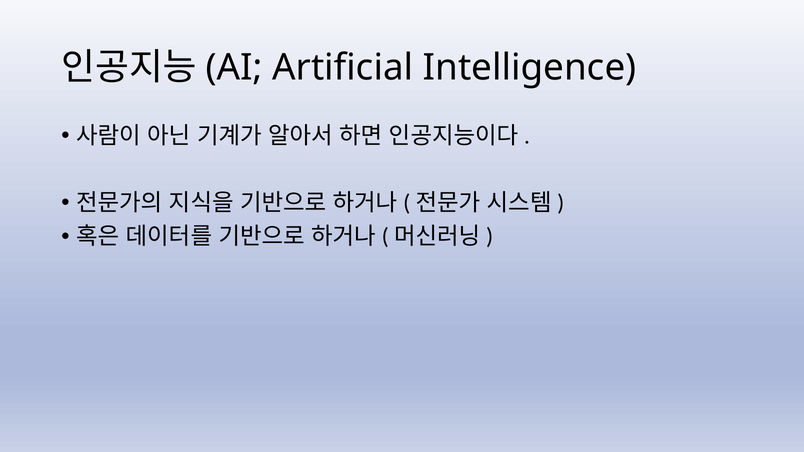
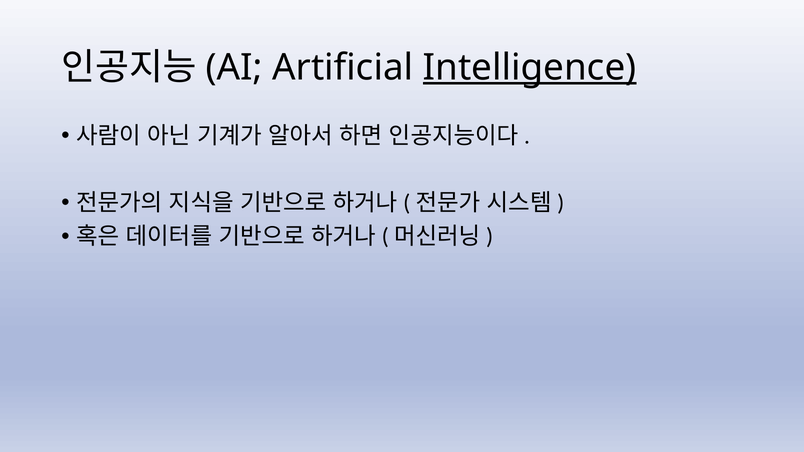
Intelligence underline: none -> present (530, 68)
